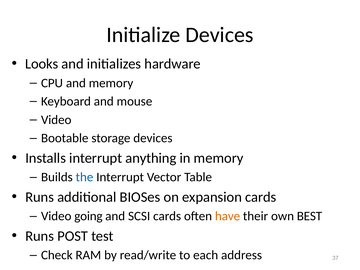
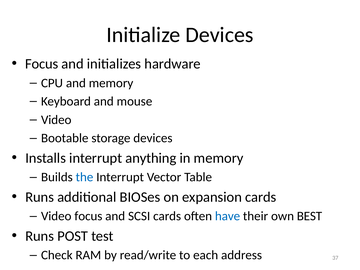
Looks: Looks -> Focus (42, 64)
Video going: going -> focus (88, 216)
have colour: orange -> blue (228, 216)
